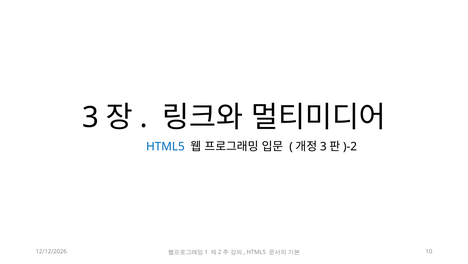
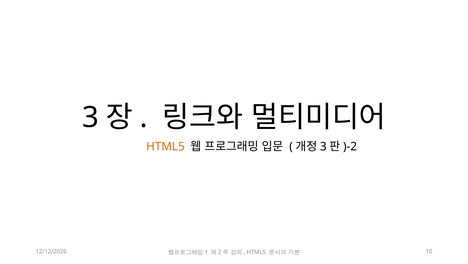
HTML5 colour: blue -> orange (165, 146)
